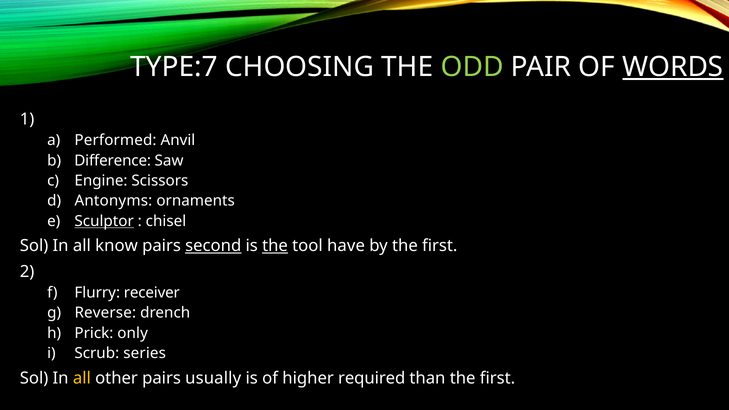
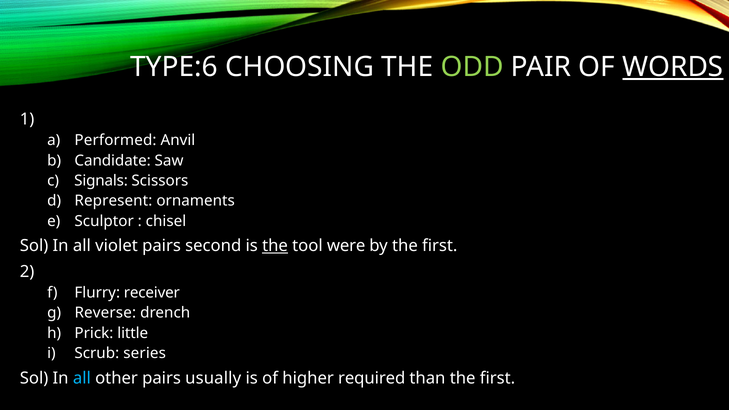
TYPE:7: TYPE:7 -> TYPE:6 (174, 67)
Difference: Difference -> Candidate (113, 161)
Engine: Engine -> Signals (101, 181)
Antonyms: Antonyms -> Represent (113, 201)
Sculptor underline: present -> none (104, 221)
know: know -> violet (117, 246)
second underline: present -> none (213, 246)
have: have -> were (346, 246)
only: only -> little (133, 333)
all colour: yellow -> light blue (82, 378)
